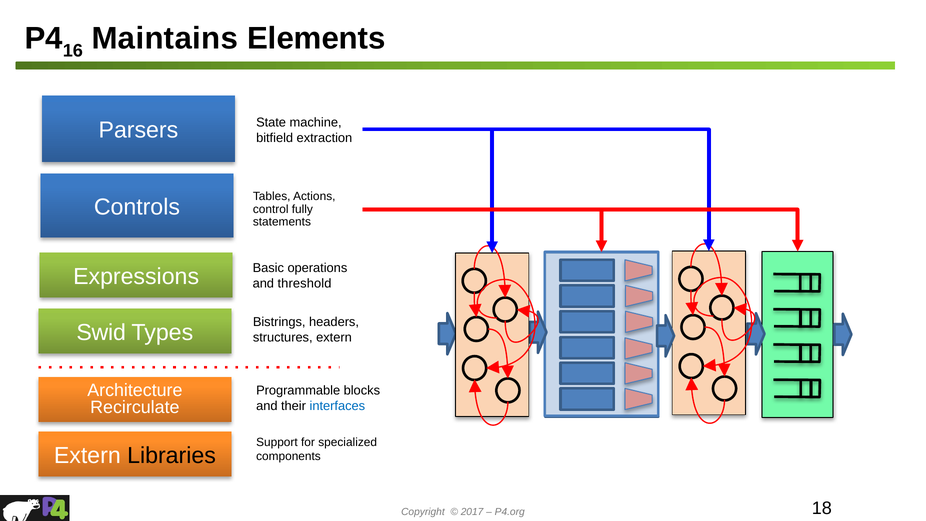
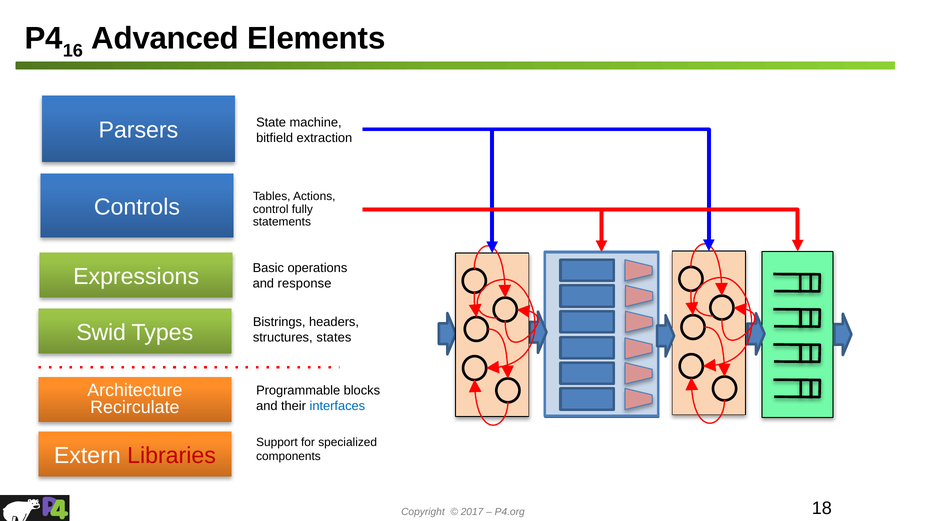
Maintains: Maintains -> Advanced (165, 38)
threshold: threshold -> response (305, 284)
structures extern: extern -> states (334, 338)
Libraries colour: black -> red (172, 456)
